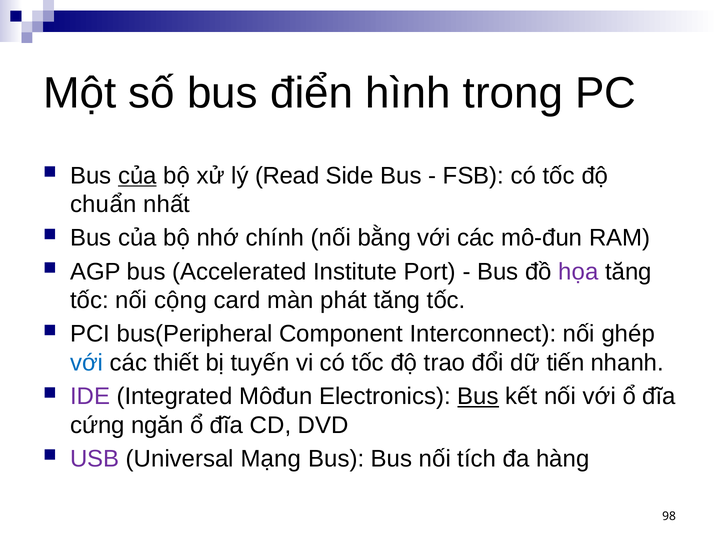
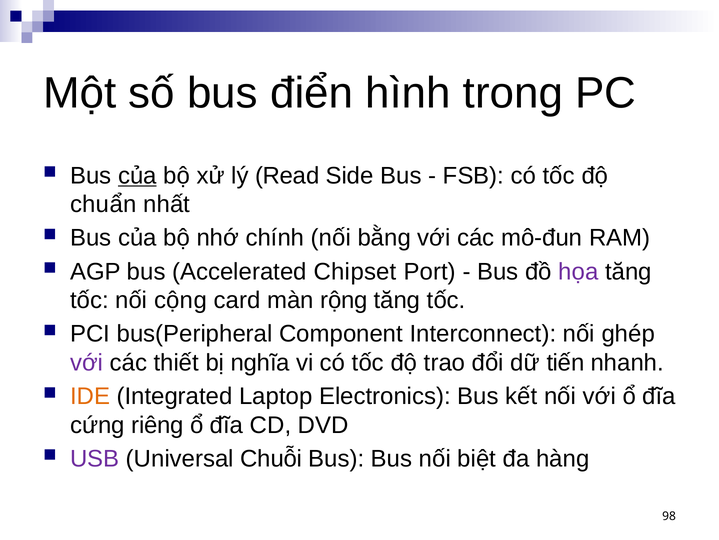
Institute: Institute -> Chipset (355, 271)
phát: phát -> rộng (344, 300)
với colour: blue -> purple (87, 362)
tuyến: tuyến -> nghĩa (260, 362)
IDE colour: purple -> orange (90, 396)
Môđun: Môđun -> Laptop (276, 396)
Bus underline: present -> none (478, 396)
ngăn: ngăn -> riêng (157, 425)
Mạng: Mạng -> Chuỗi (271, 458)
tích: tích -> biệt (477, 458)
